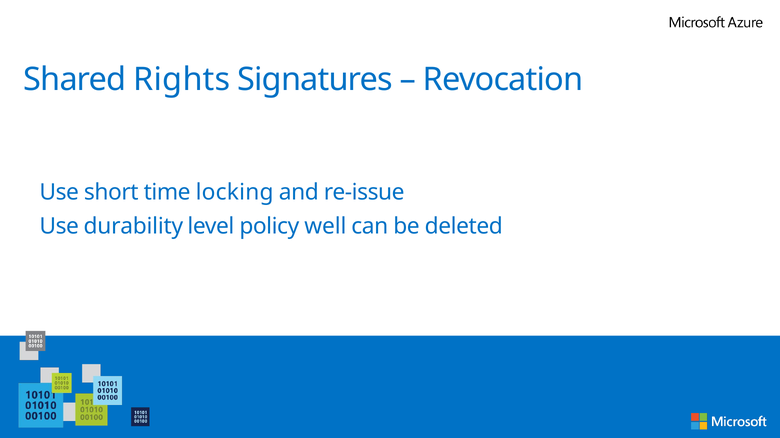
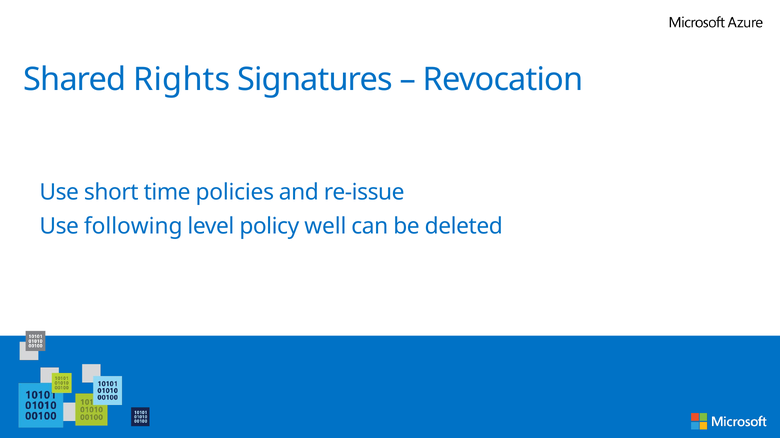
locking: locking -> policies (235, 192)
durability: durability -> following (133, 227)
